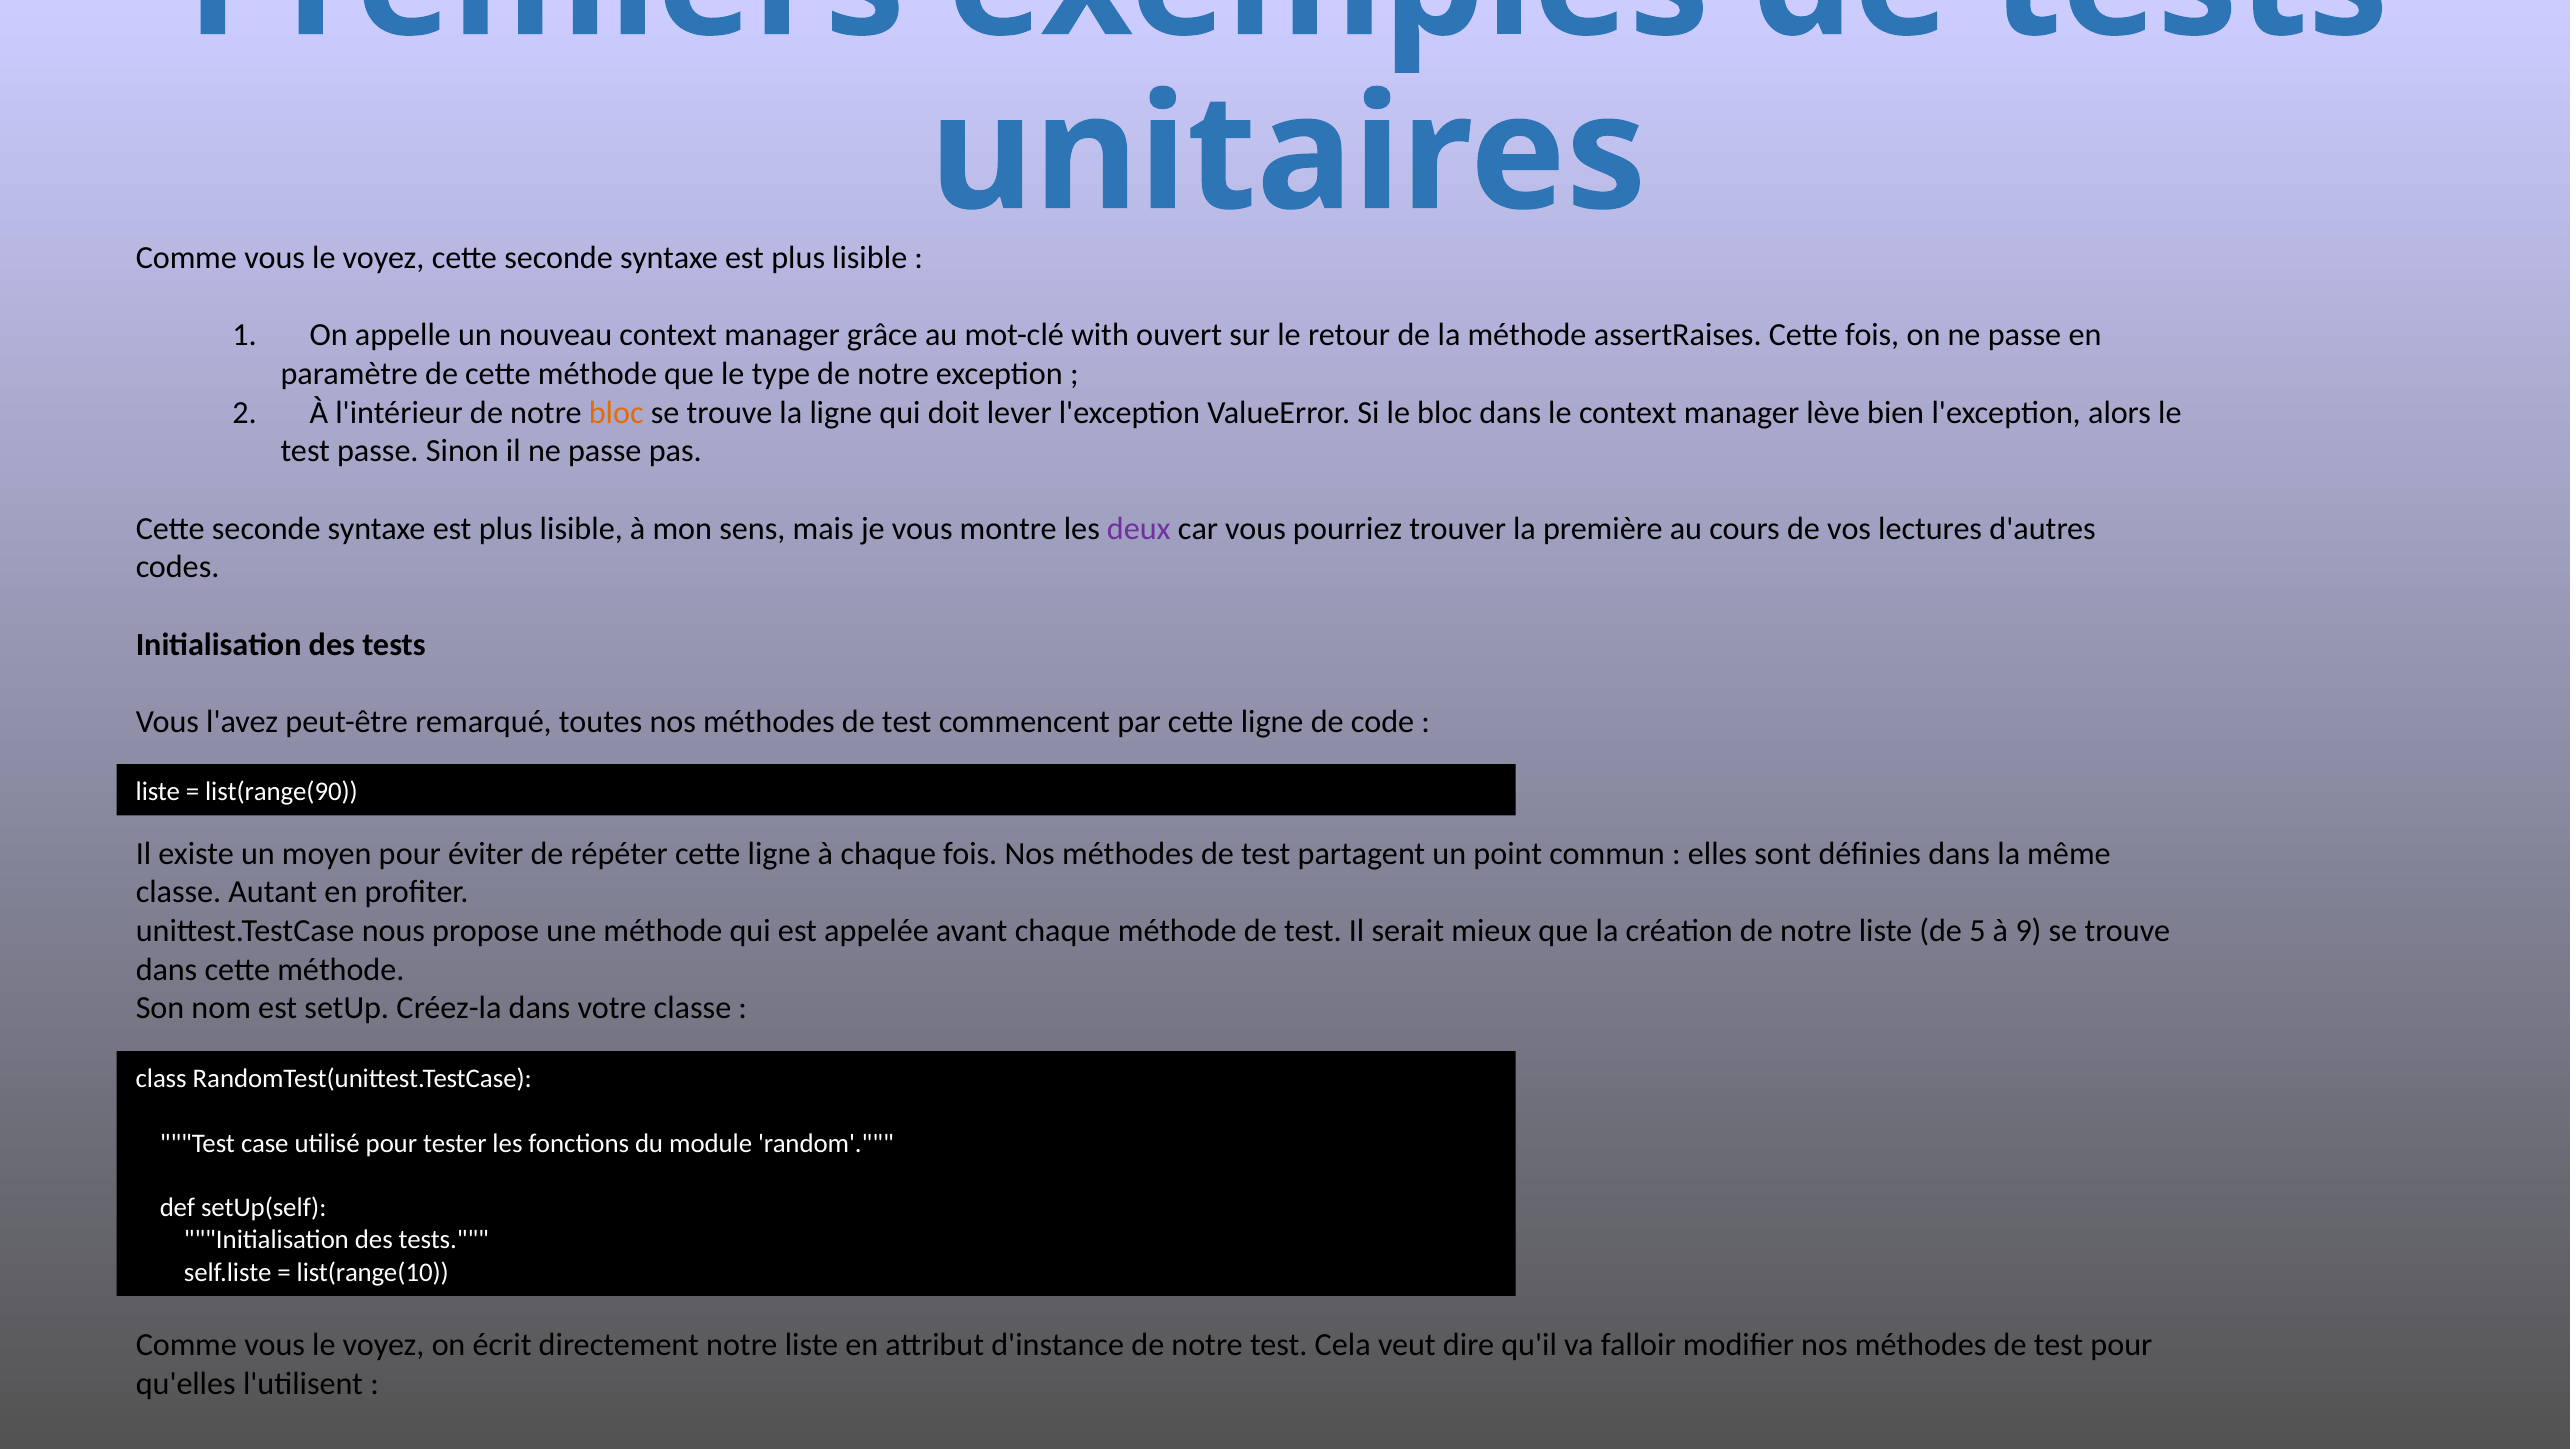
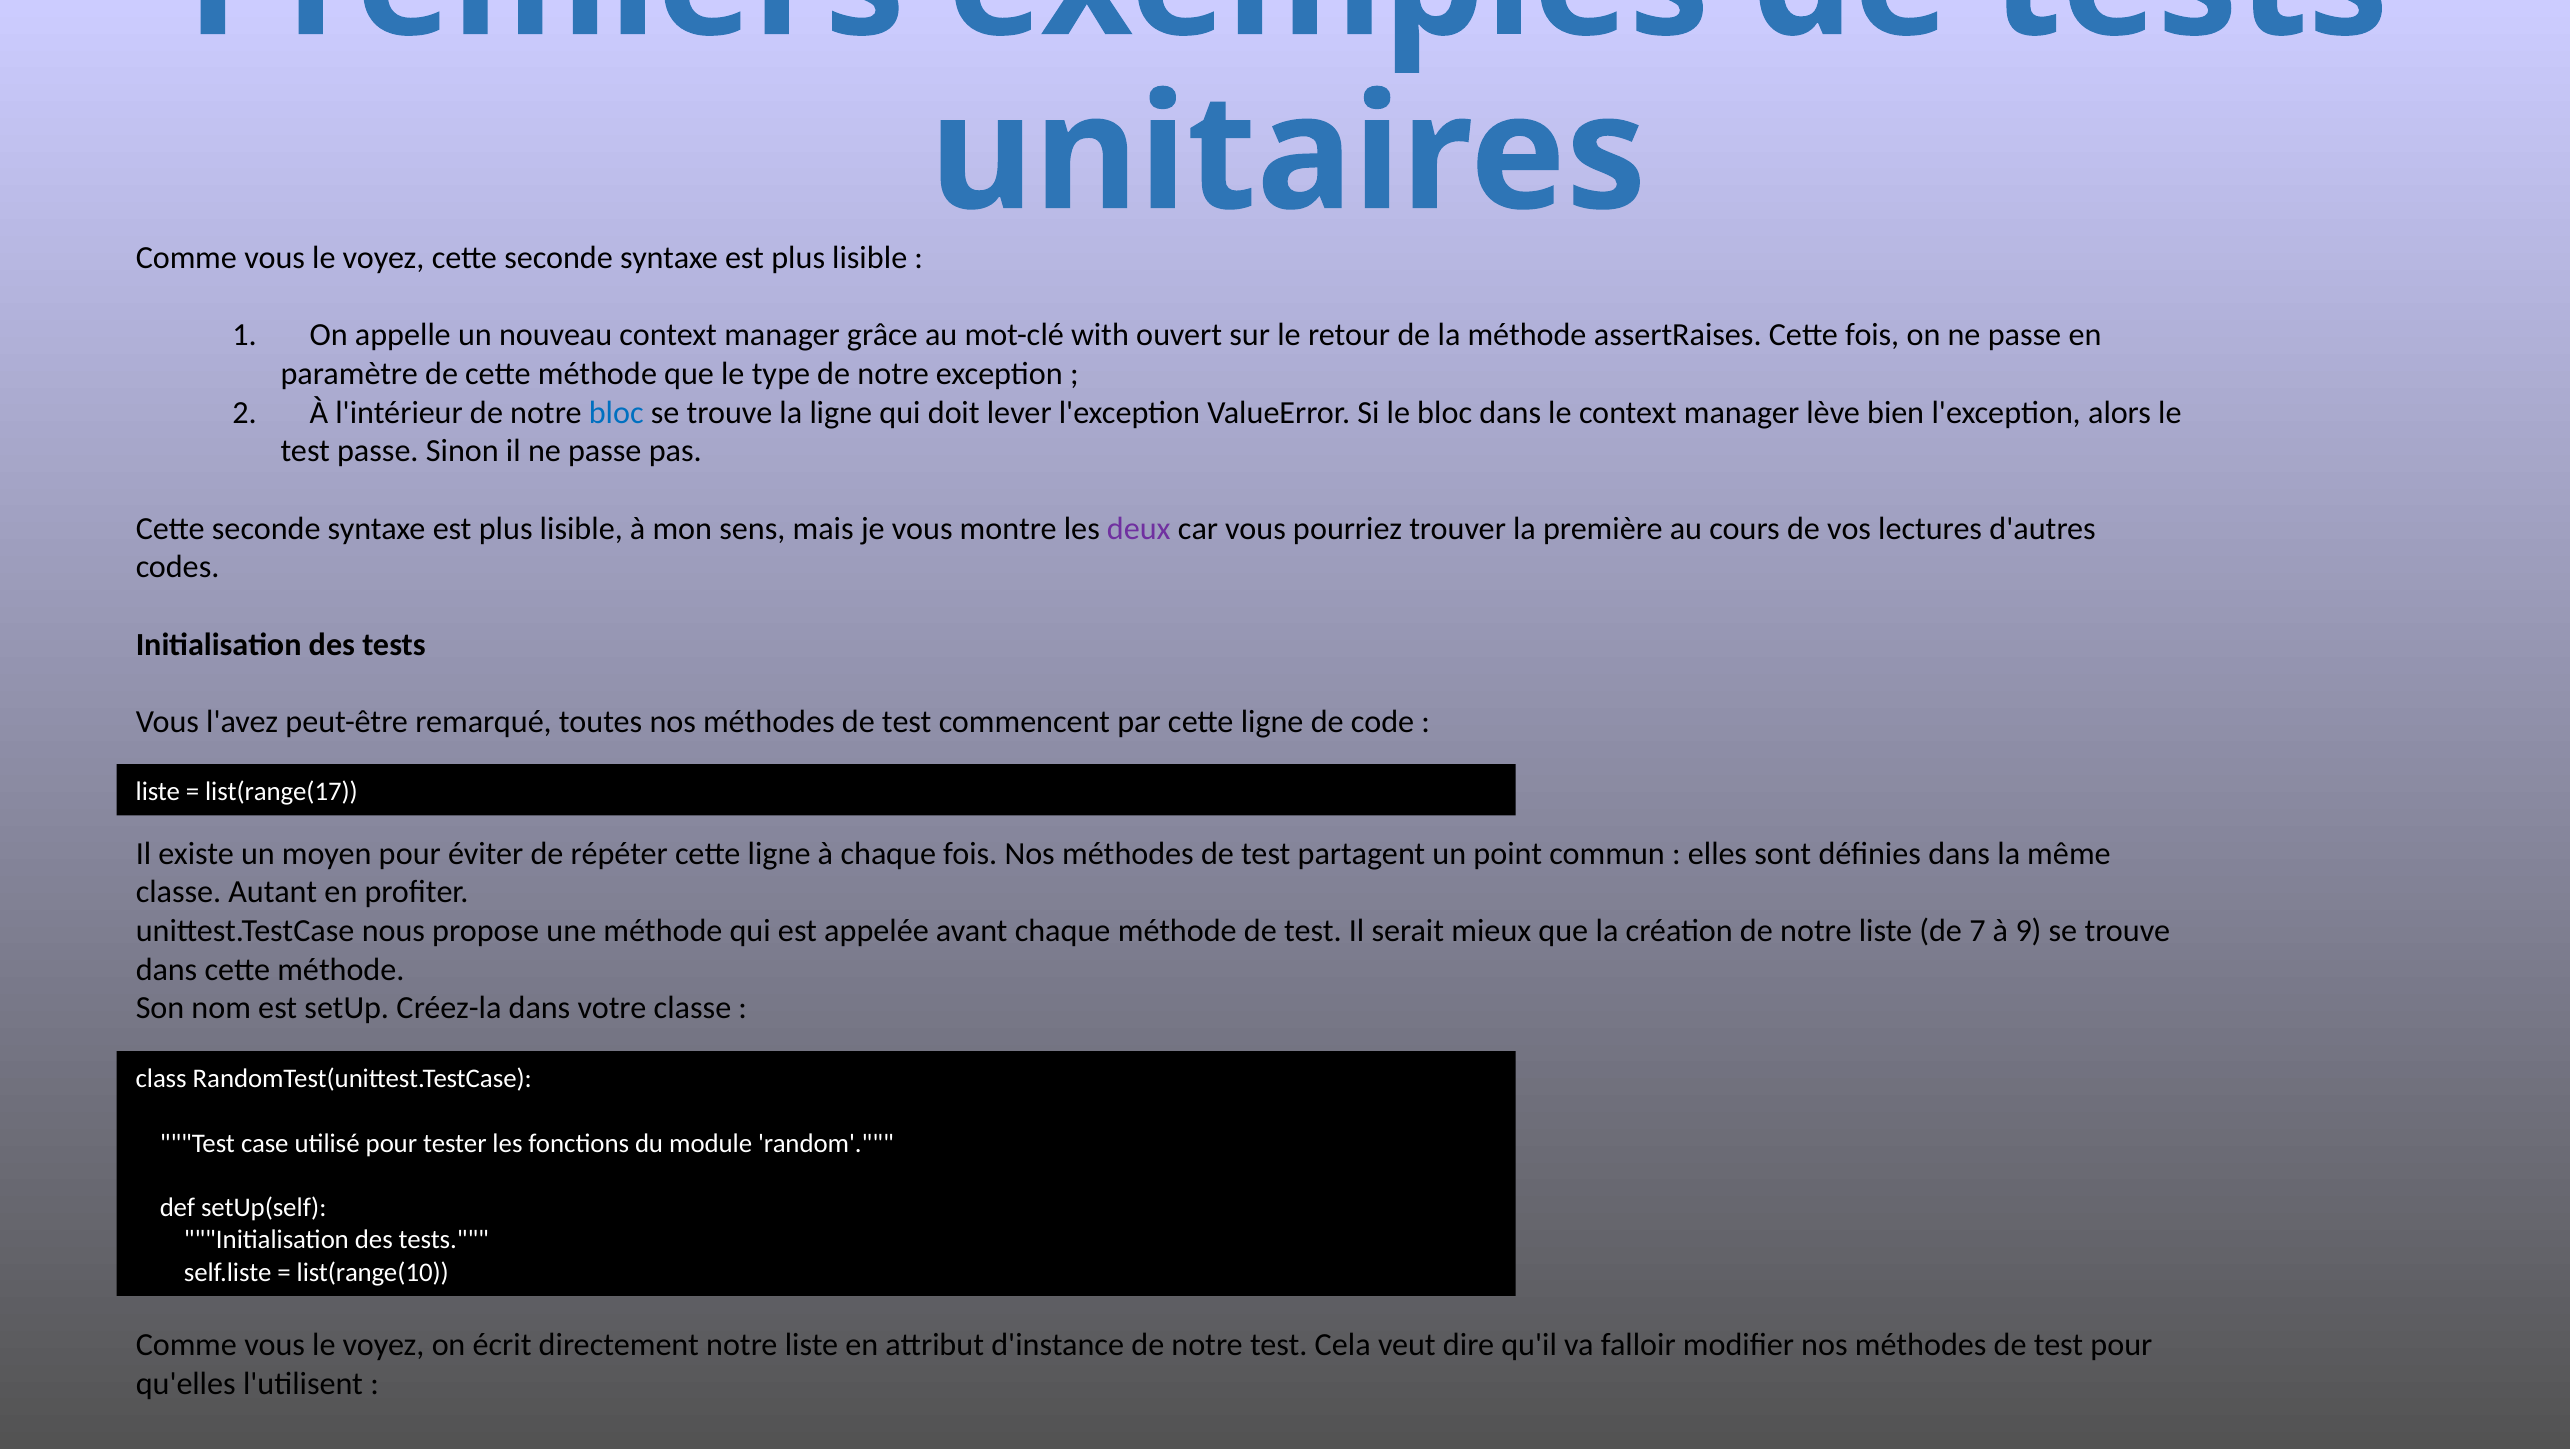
bloc colour: orange -> blue (616, 413)
list(range(90: list(range(90 -> list(range(17 (281, 792)
5: 5 -> 7 (1977, 931)
